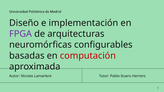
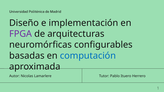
computación colour: red -> blue (88, 56)
